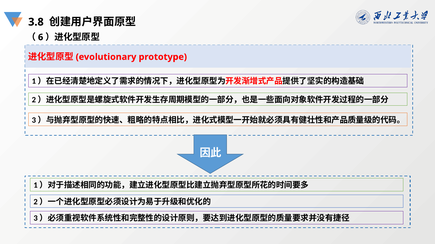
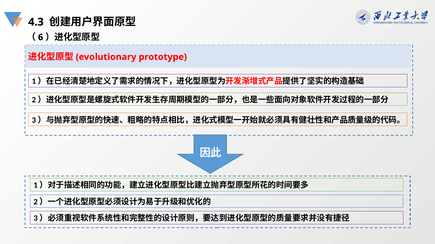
3.8: 3.8 -> 4.3 (36, 22)
